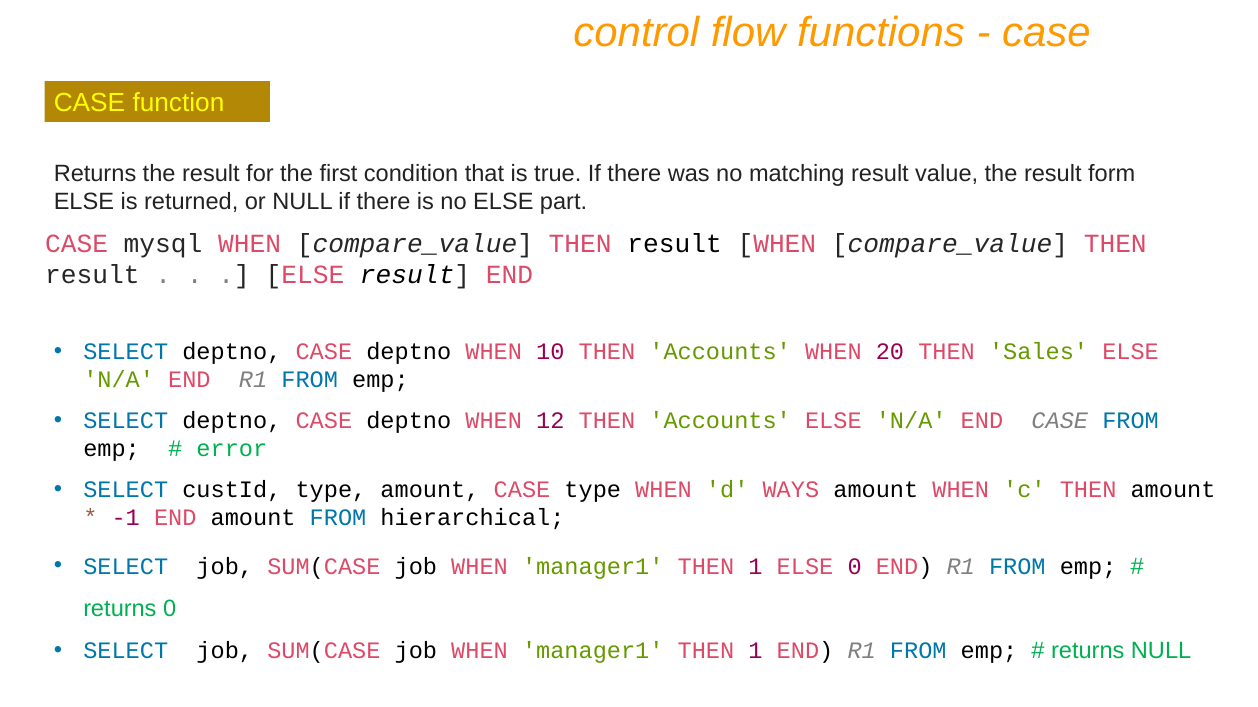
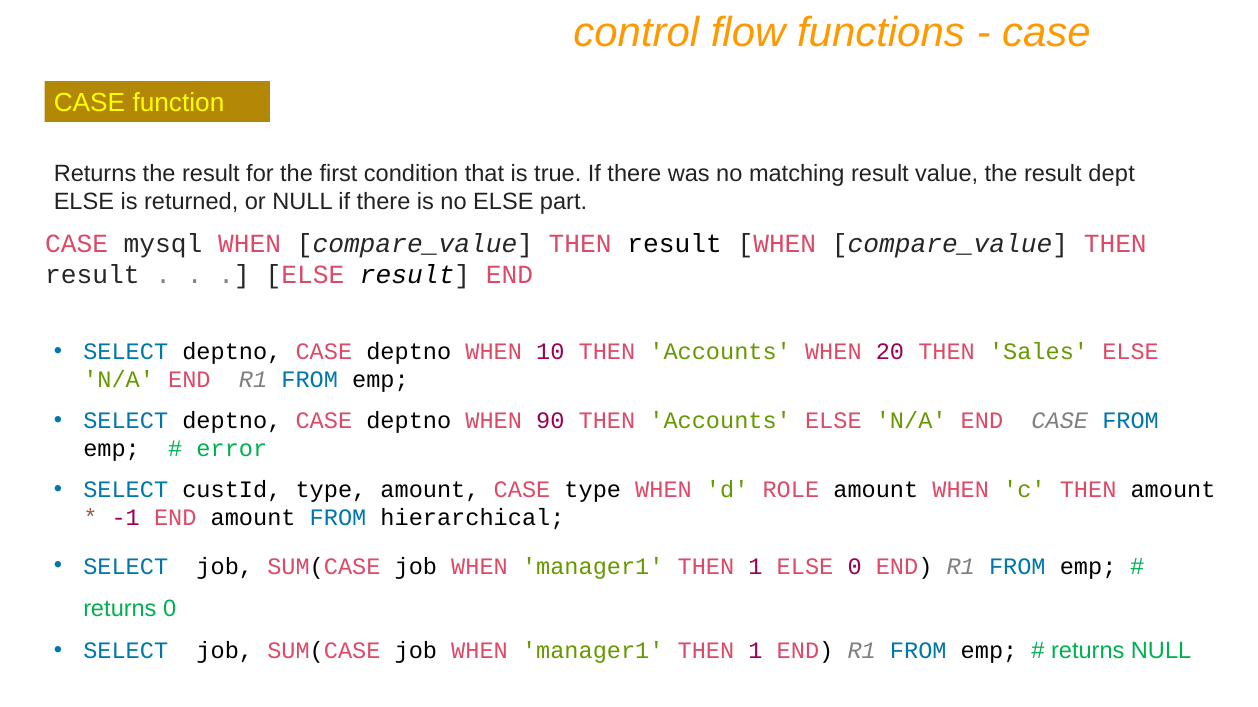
form: form -> dept (1112, 174)
12: 12 -> 90 (550, 421)
WAYS: WAYS -> ROLE (791, 490)
